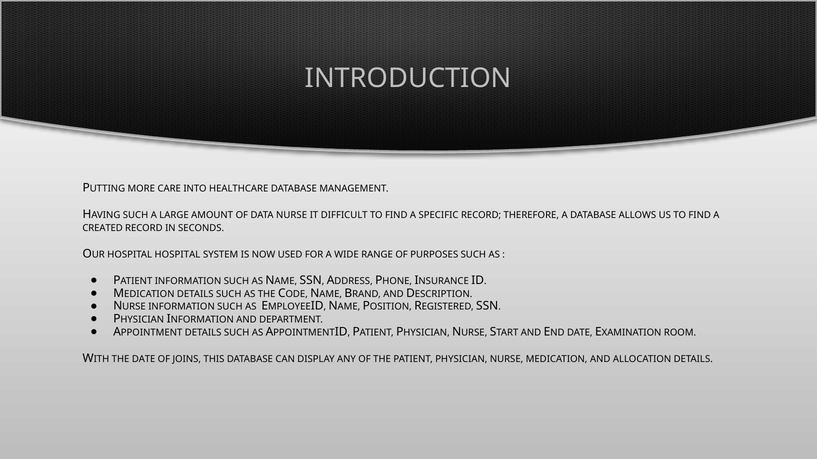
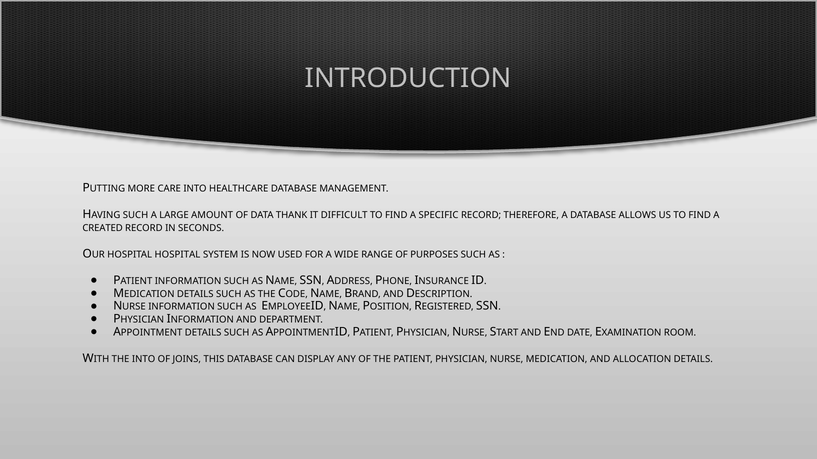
DATA NURSE: NURSE -> THANK (292, 215)
THE DATE: DATE -> INTO (144, 360)
